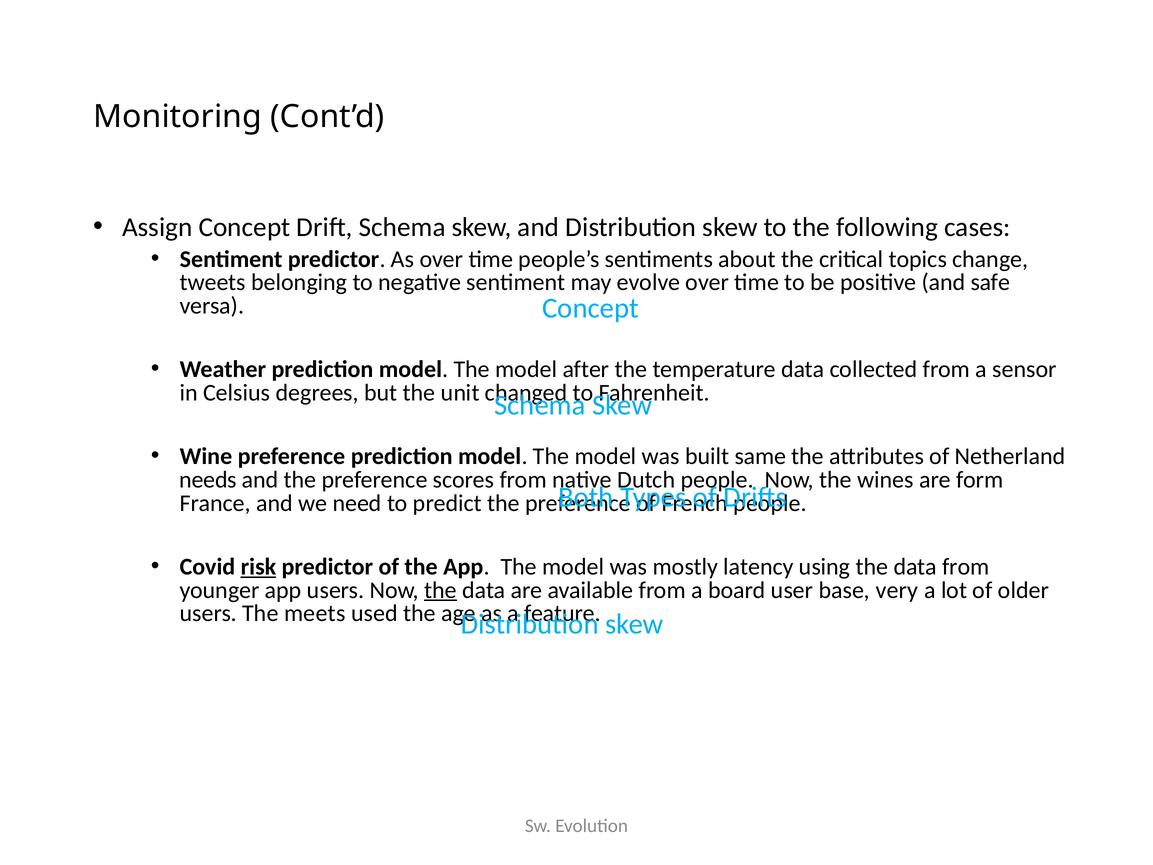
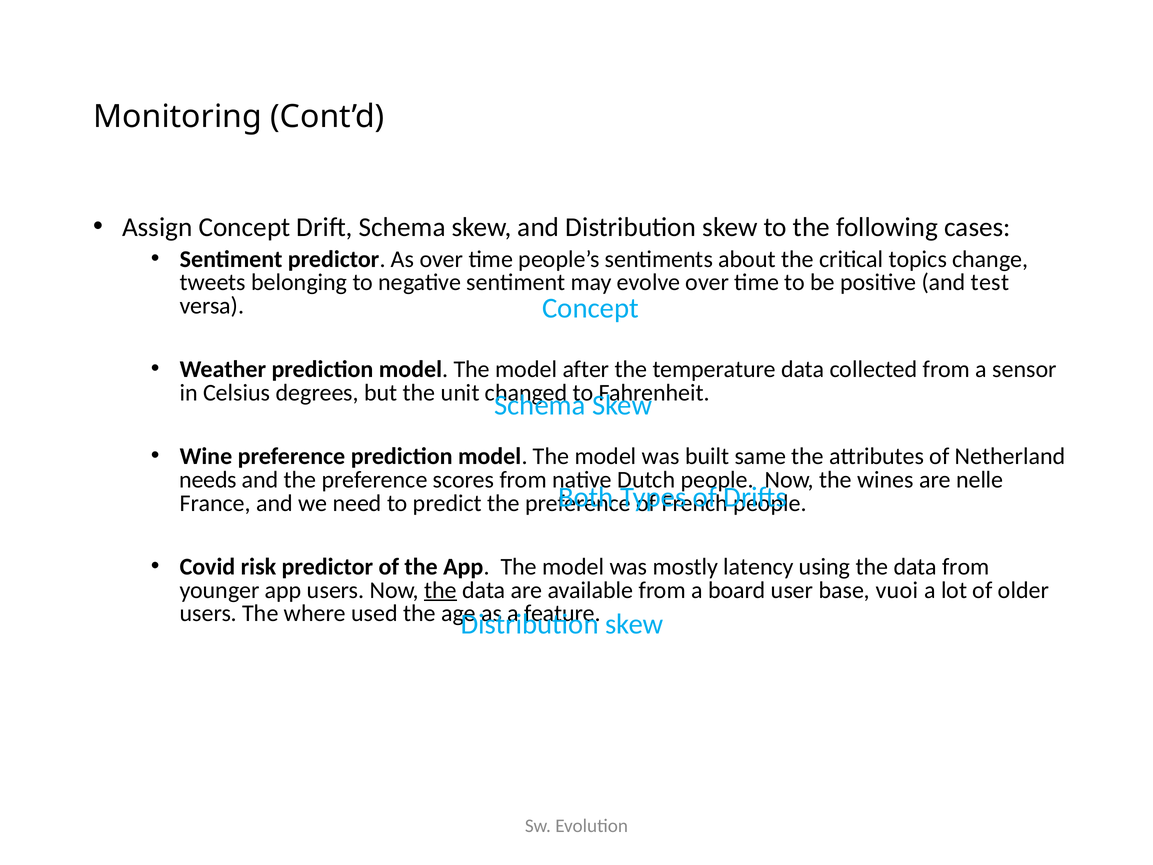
safe: safe -> test (990, 282)
form: form -> nelle (980, 480)
risk underline: present -> none (258, 567)
very: very -> vuoi (897, 590)
meets: meets -> where (315, 613)
